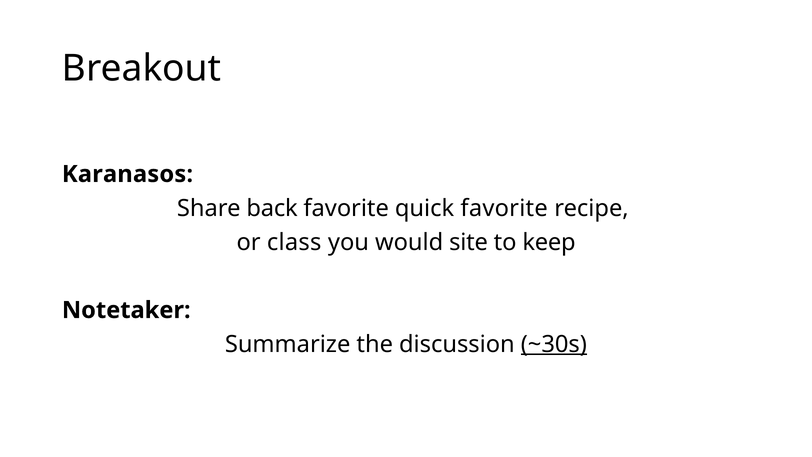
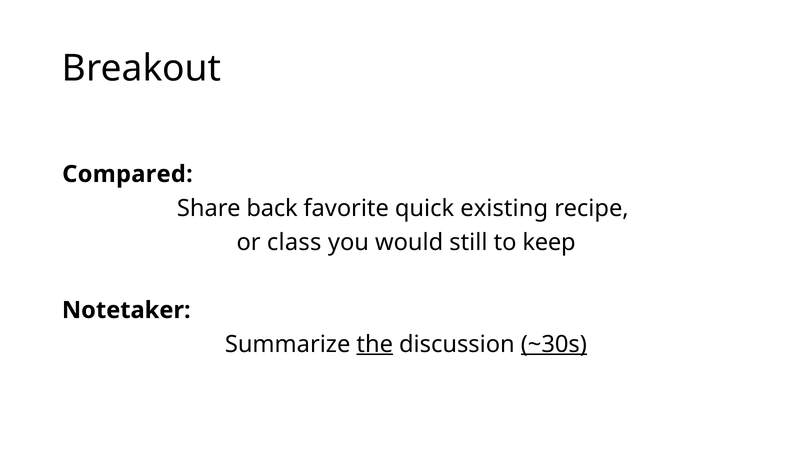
Karanasos: Karanasos -> Compared (127, 174)
quick favorite: favorite -> existing (504, 208)
site: site -> still (468, 242)
the underline: none -> present (375, 344)
